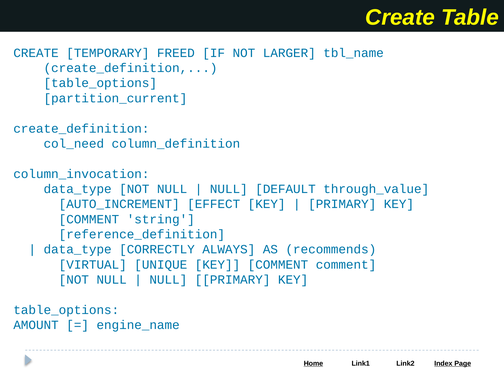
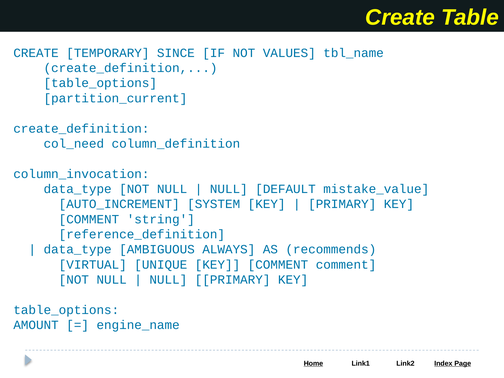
FREED: FREED -> SINCE (176, 53)
LARGER: LARGER -> VALUES (289, 53)
through_value: through_value -> mistake_value (376, 189)
EFFECT: EFFECT -> SYSTEM (214, 204)
CORRECTLY: CORRECTLY -> AMBIGUOUS (157, 249)
